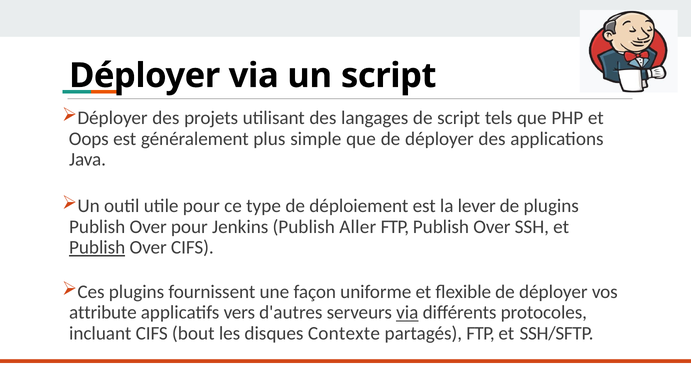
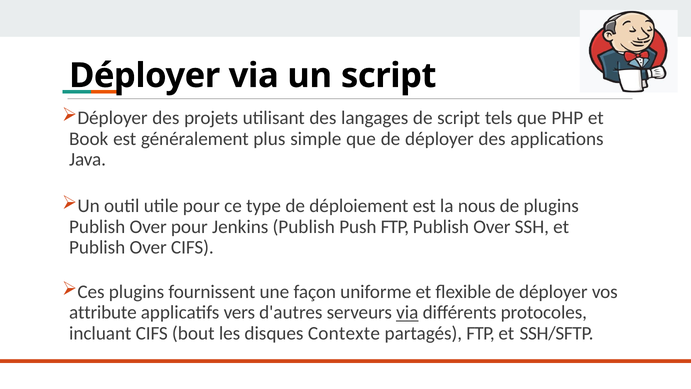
Oops: Oops -> Book (89, 139)
lever: lever -> nous (477, 206)
Aller: Aller -> Push (358, 227)
Publish underline: present -> none (97, 247)
